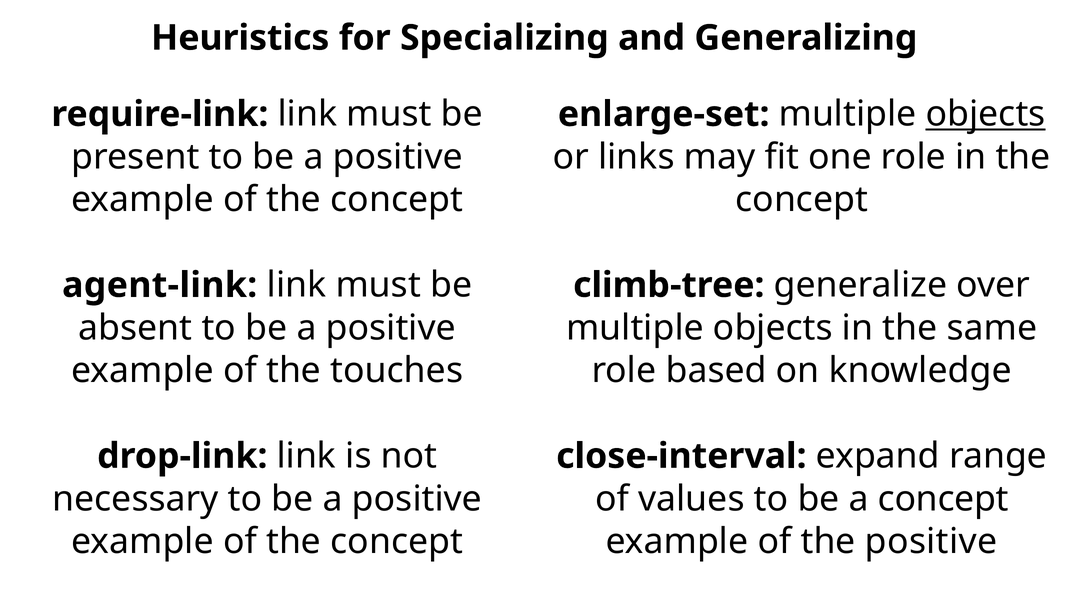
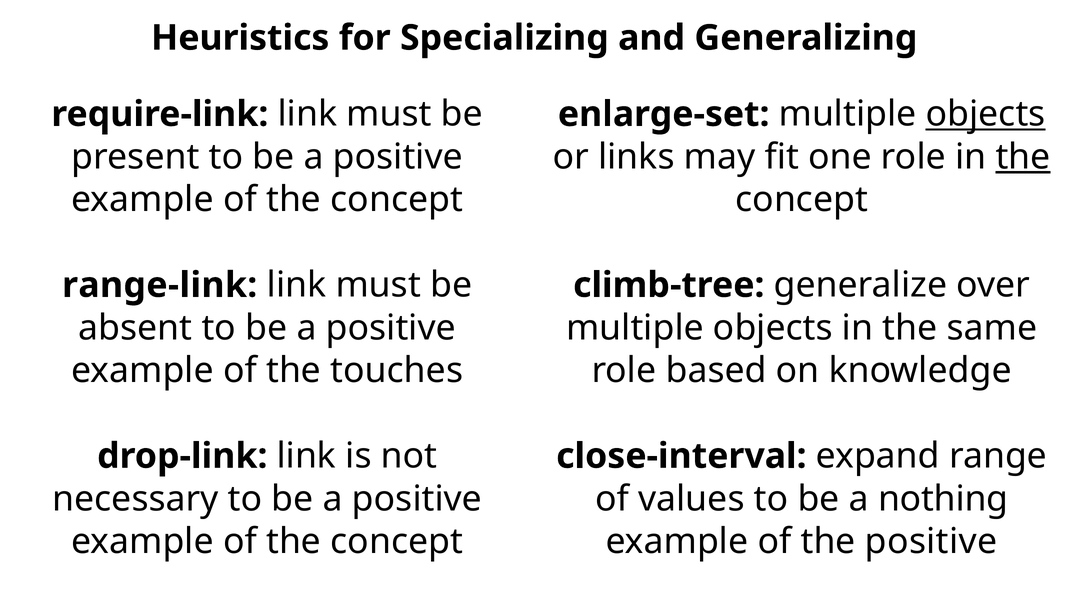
the underline: none -> present (1023, 157)
agent-link: agent-link -> range-link (160, 285)
a concept: concept -> nothing (943, 499)
